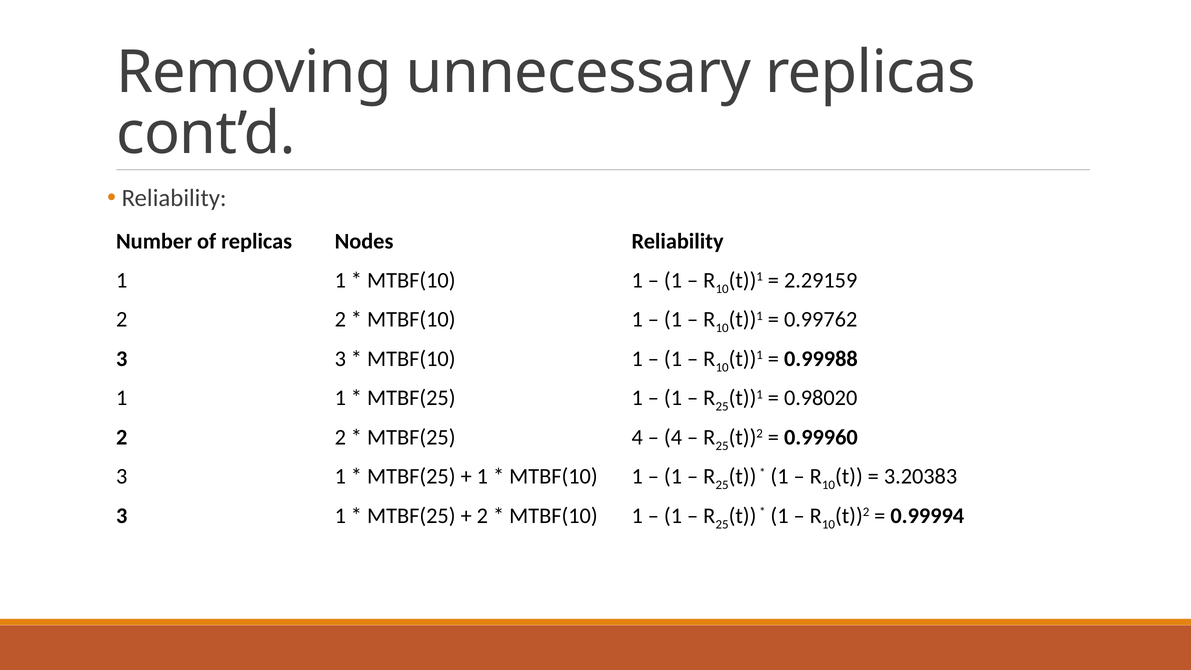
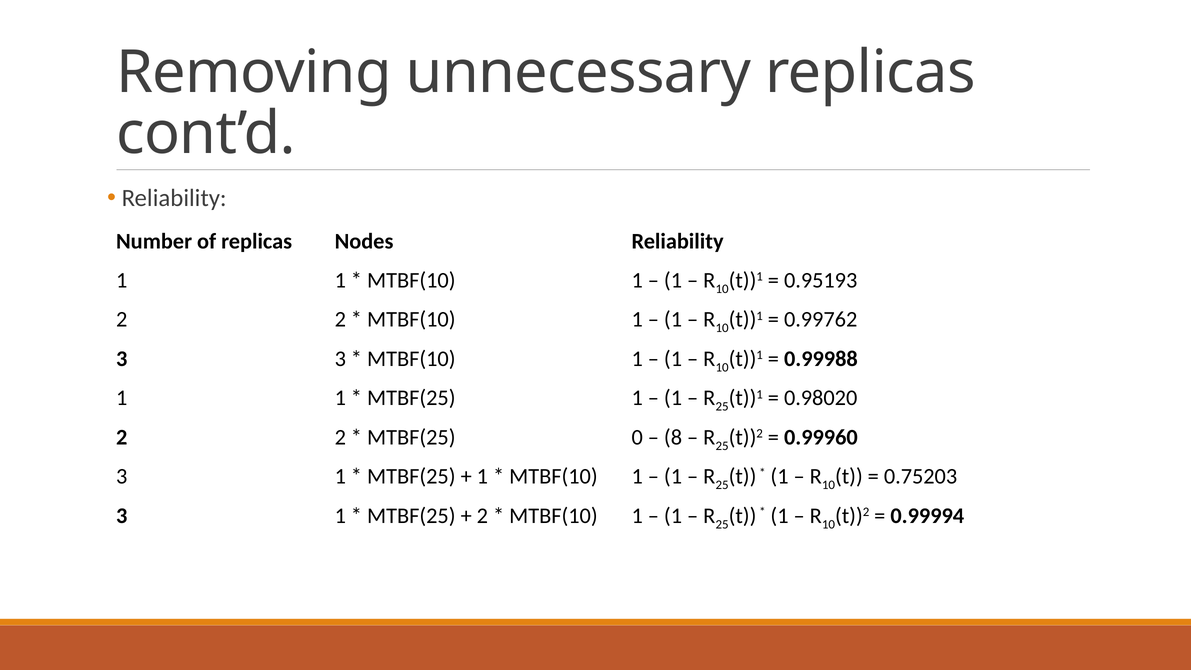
2.29159: 2.29159 -> 0.95193 (821, 280)
MTBF(25 4: 4 -> 0 (637, 437)
4: 4 -> 8 (673, 437)
3.20383: 3.20383 -> 0.75203 (921, 476)
